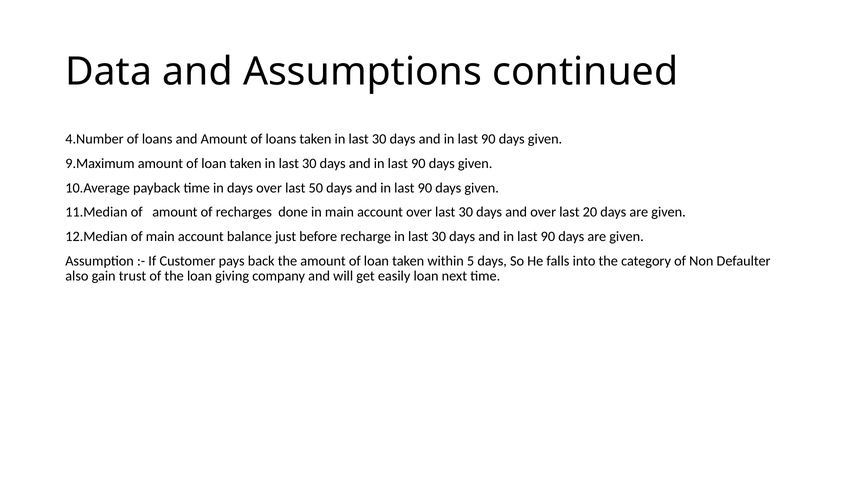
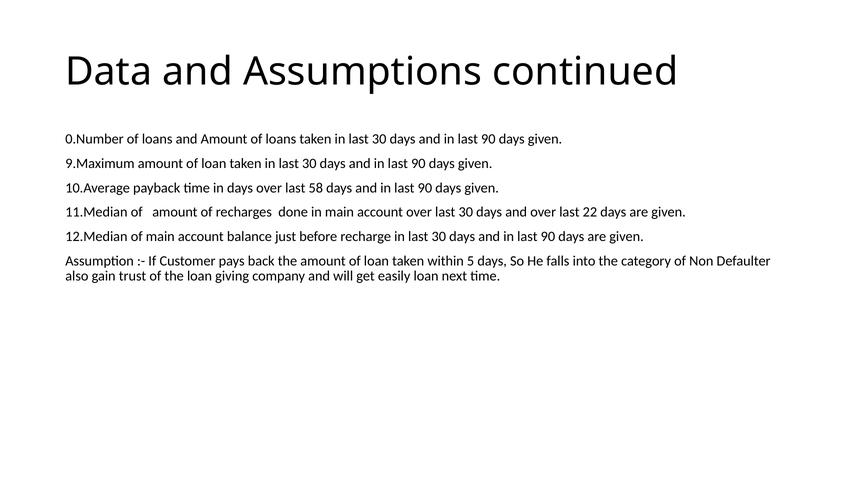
4.Number: 4.Number -> 0.Number (95, 139)
50: 50 -> 58 (316, 188)
20: 20 -> 22 (590, 212)
